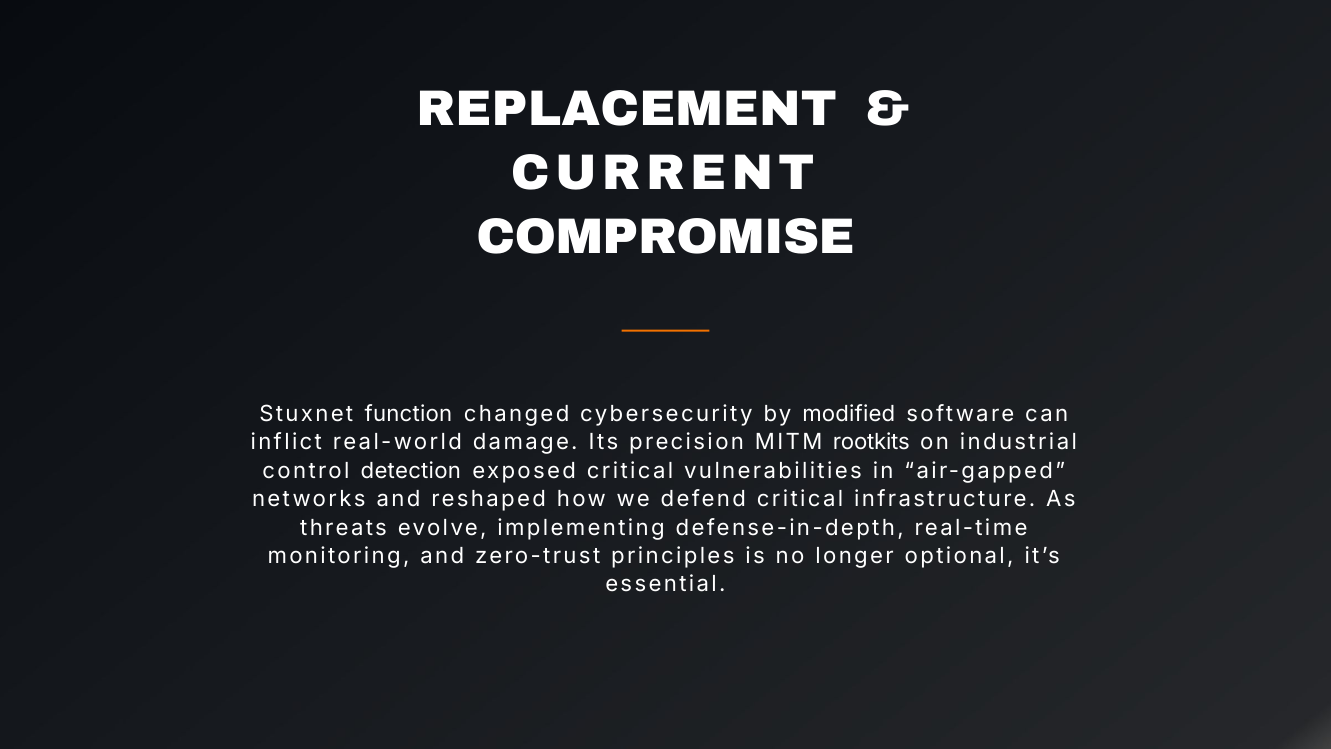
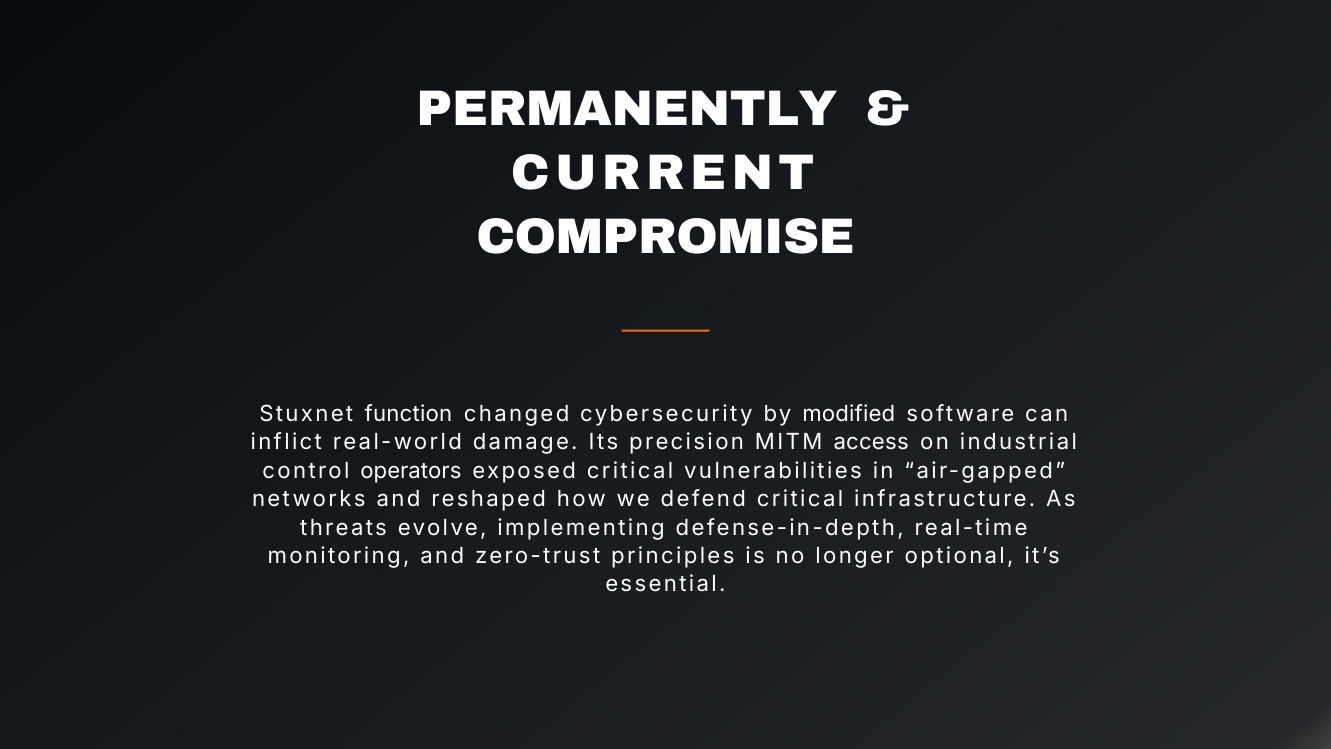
REPLACEMENT: REPLACEMENT -> PERMANENTLY (627, 109)
rootkits: rootkits -> access (871, 442)
detection: detection -> operators (411, 471)
